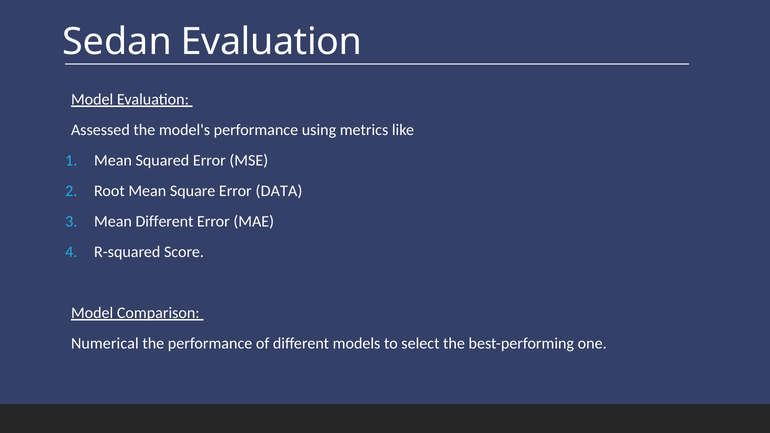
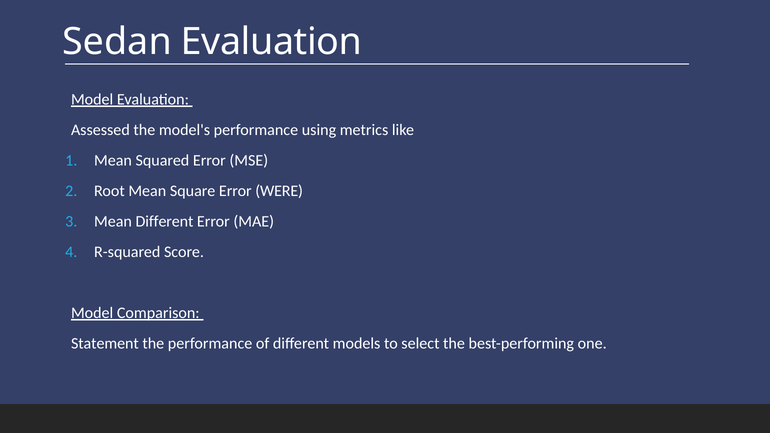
DATA: DATA -> WERE (279, 191)
Numerical: Numerical -> Statement (105, 343)
